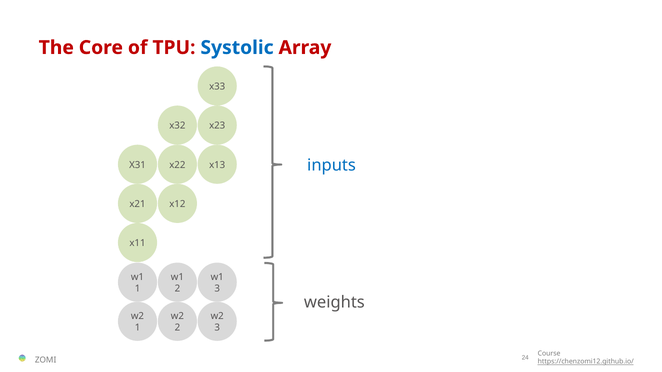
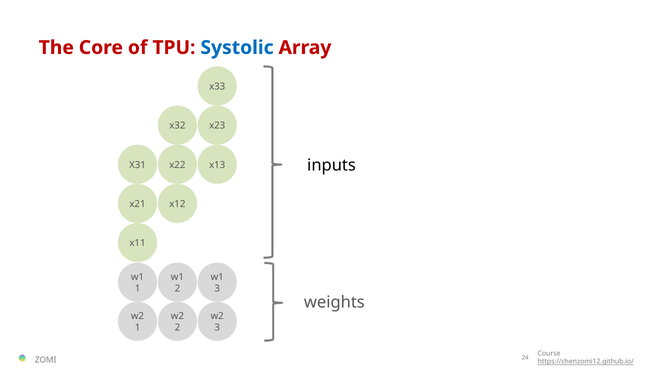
inputs colour: blue -> black (332, 165)
